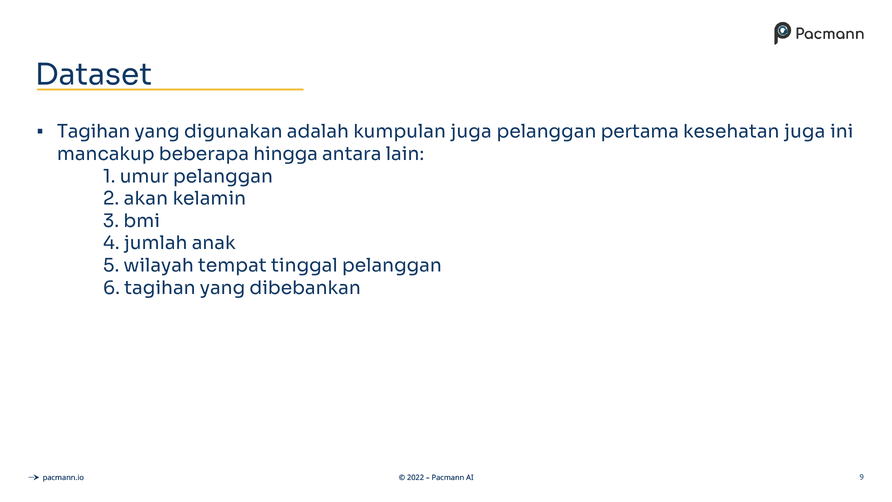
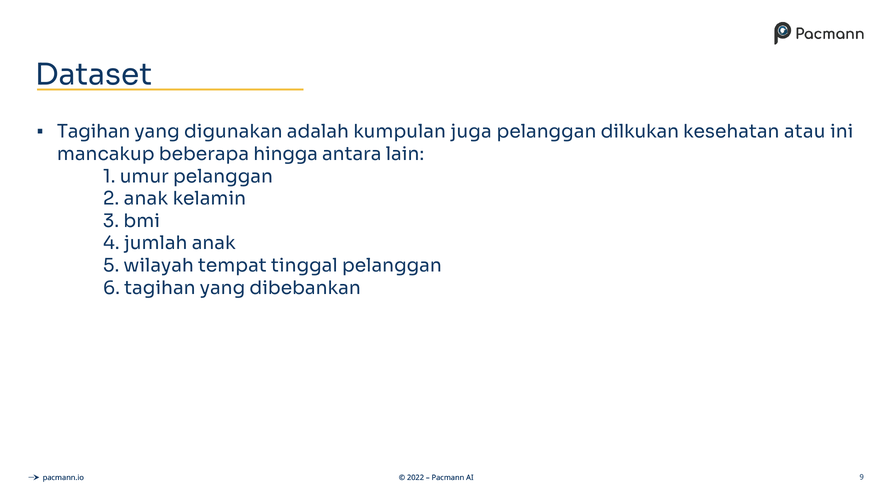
pertama: pertama -> dilkukan (640, 132)
kesehatan juga: juga -> atau (805, 132)
2 akan: akan -> anak (146, 199)
